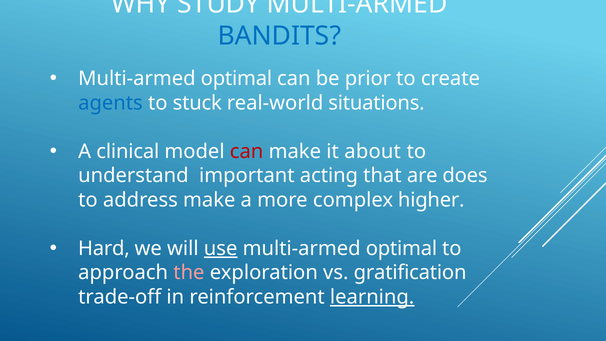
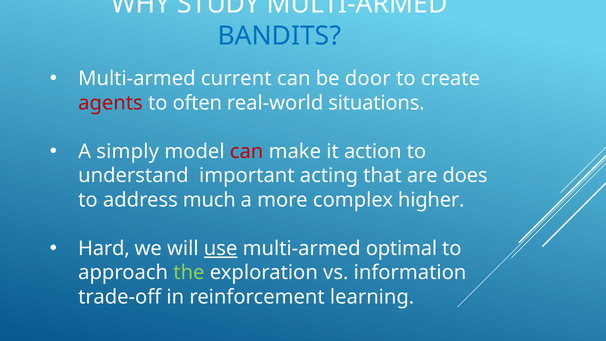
optimal: optimal -> current (236, 79)
prior: prior -> door (368, 79)
agents colour: blue -> red (110, 103)
stuck: stuck -> often (197, 103)
clinical: clinical -> simply (128, 151)
about: about -> action (373, 151)
address make: make -> much (209, 200)
the colour: pink -> light green (189, 273)
gratification: gratification -> information (410, 273)
learning underline: present -> none (372, 297)
